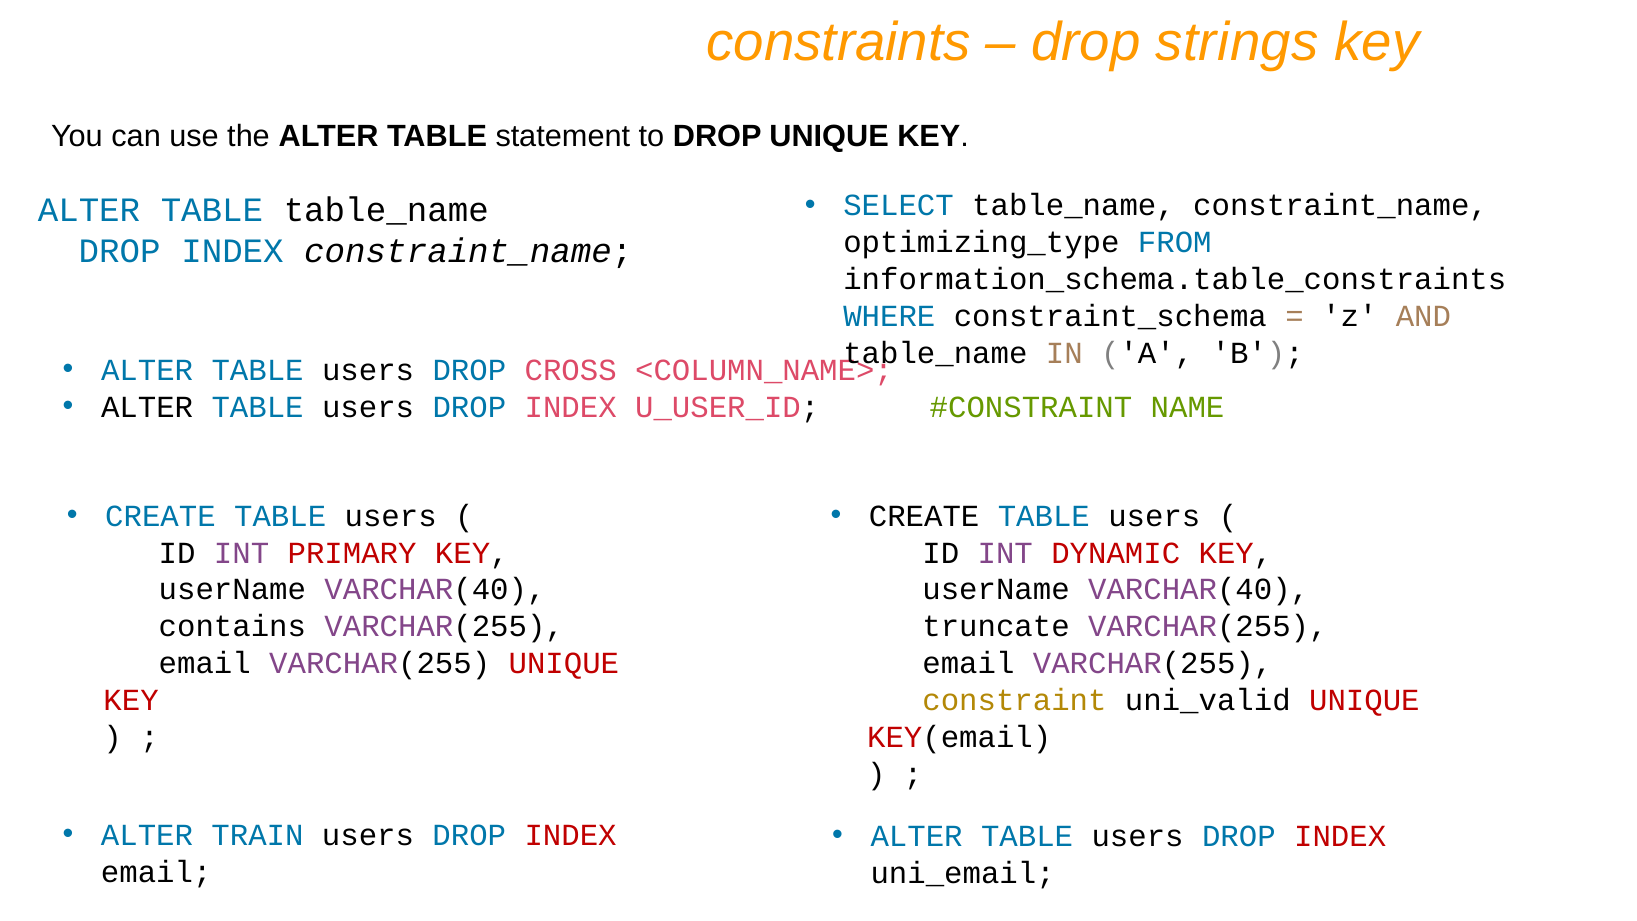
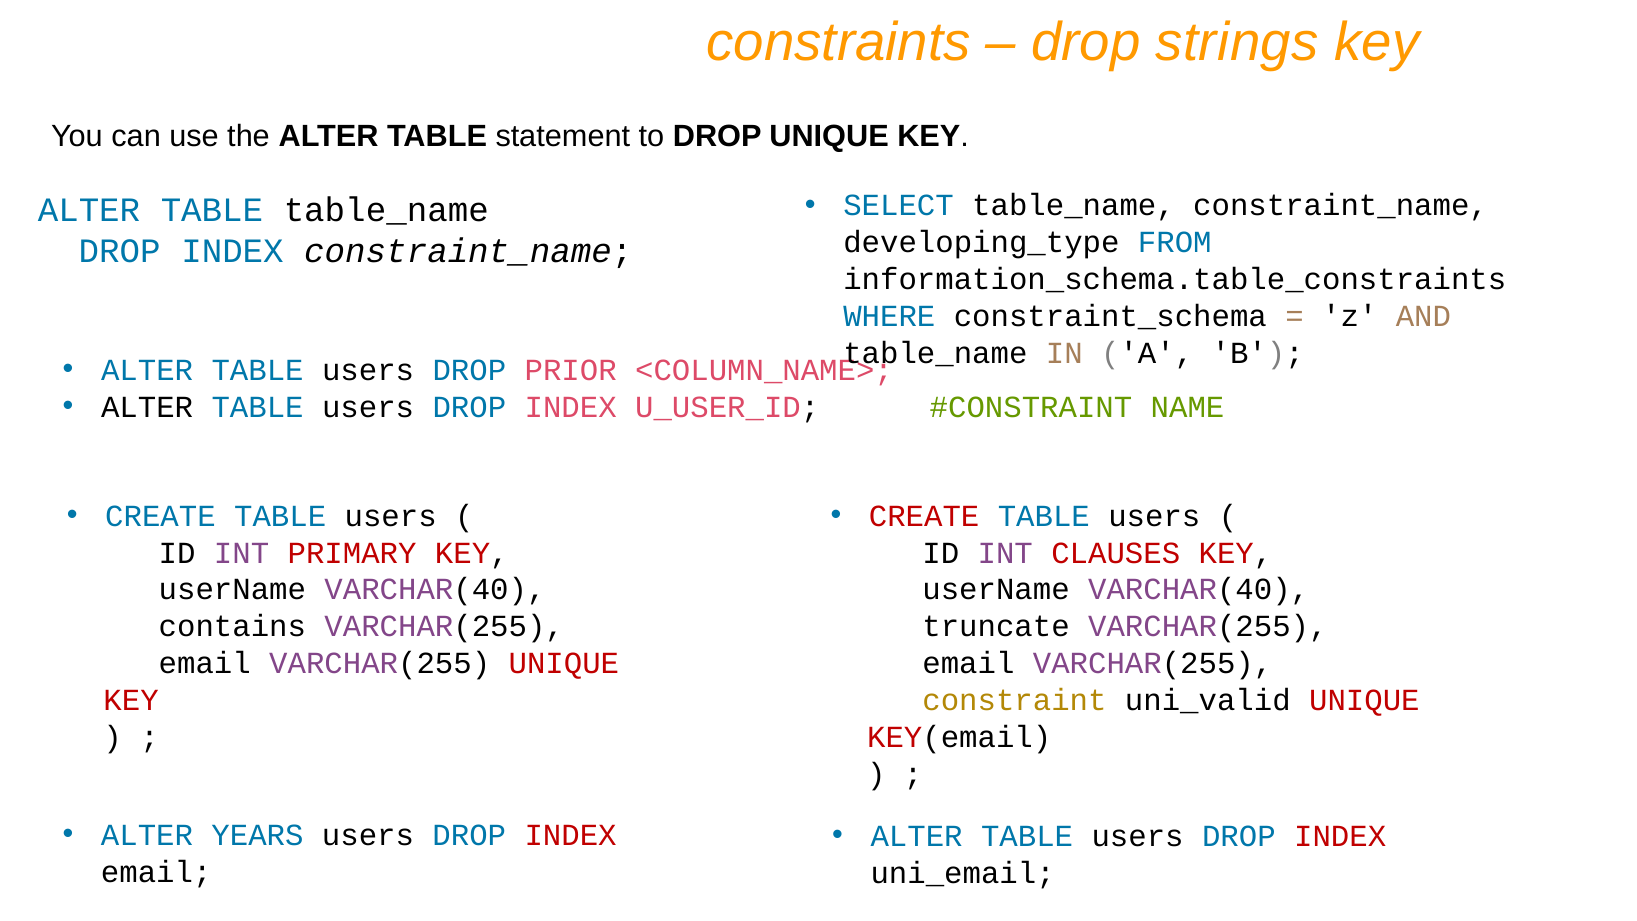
optimizing_type: optimizing_type -> developing_type (981, 242)
CROSS: CROSS -> PRIOR (571, 370)
CREATE colour: black -> red (924, 516)
DYNAMIC: DYNAMIC -> CLAUSES (1116, 553)
TRAIN: TRAIN -> YEARS (258, 835)
